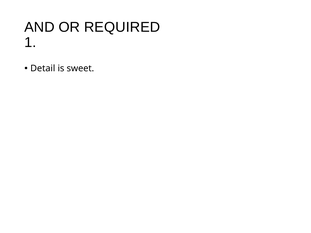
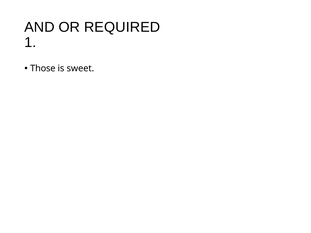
Detail: Detail -> Those (43, 68)
